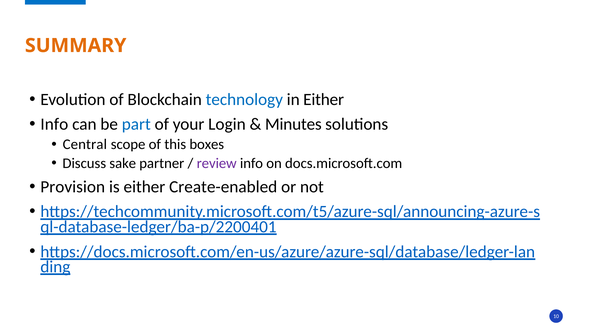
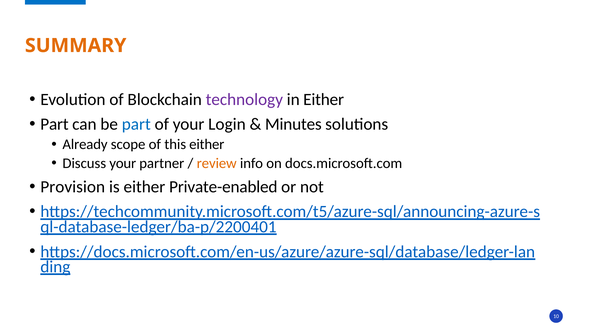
technology colour: blue -> purple (244, 100)
Info: Info -> Part (54, 124)
Central: Central -> Already (85, 145)
this boxes: boxes -> either (207, 145)
Discuss sake: sake -> your (123, 164)
review colour: purple -> orange (217, 164)
Create-enabled: Create-enabled -> Private-enabled (223, 187)
